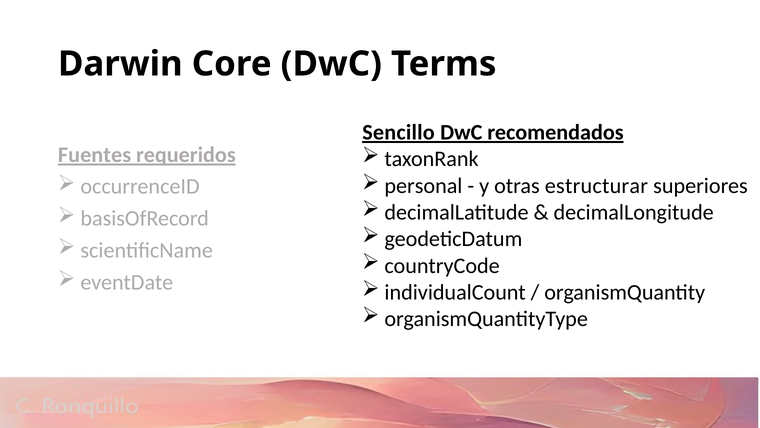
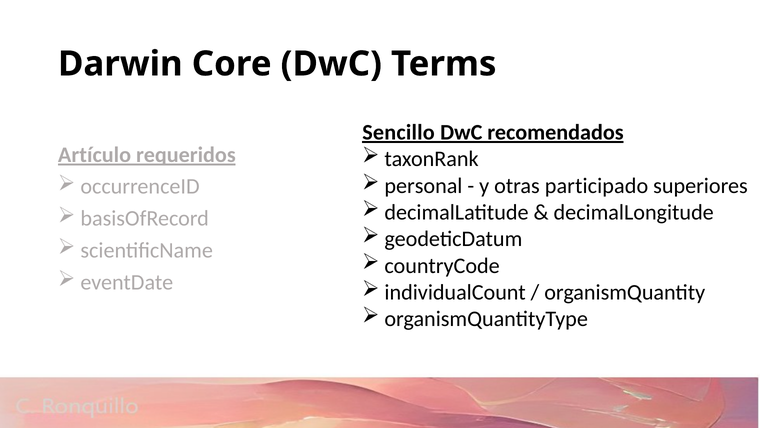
Fuentes: Fuentes -> Artículo (95, 155)
estructurar: estructurar -> participado (596, 186)
